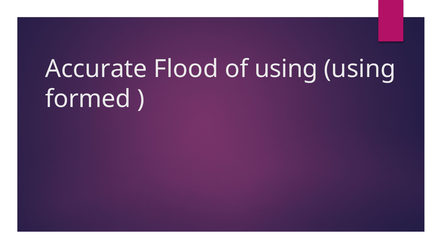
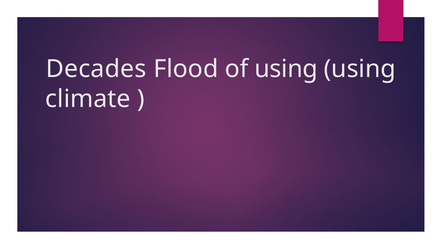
Accurate: Accurate -> Decades (96, 69)
formed: formed -> climate (88, 99)
